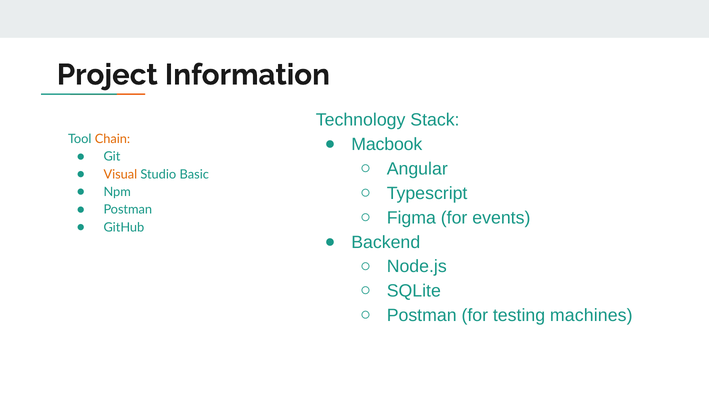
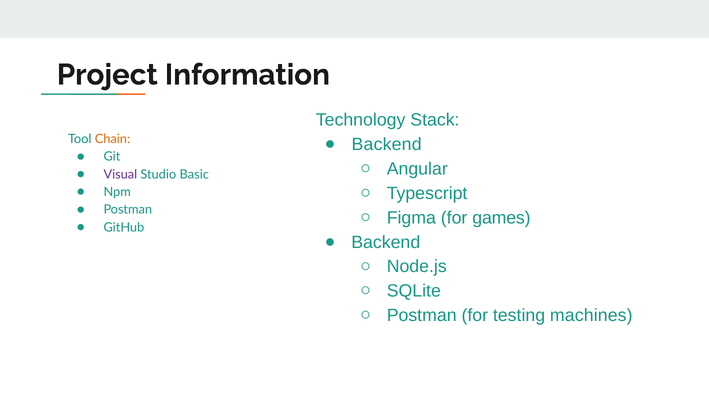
Macbook: Macbook -> Backend (387, 144)
Visual colour: orange -> purple (120, 174)
events: events -> games (501, 218)
